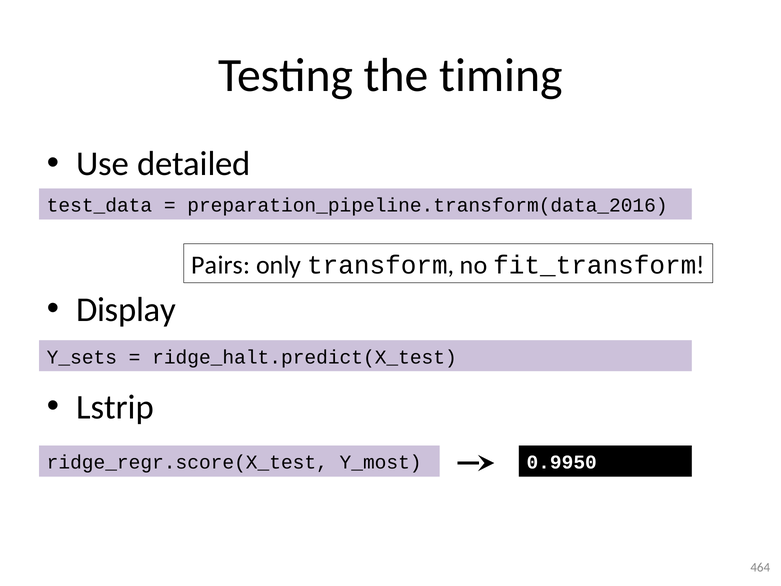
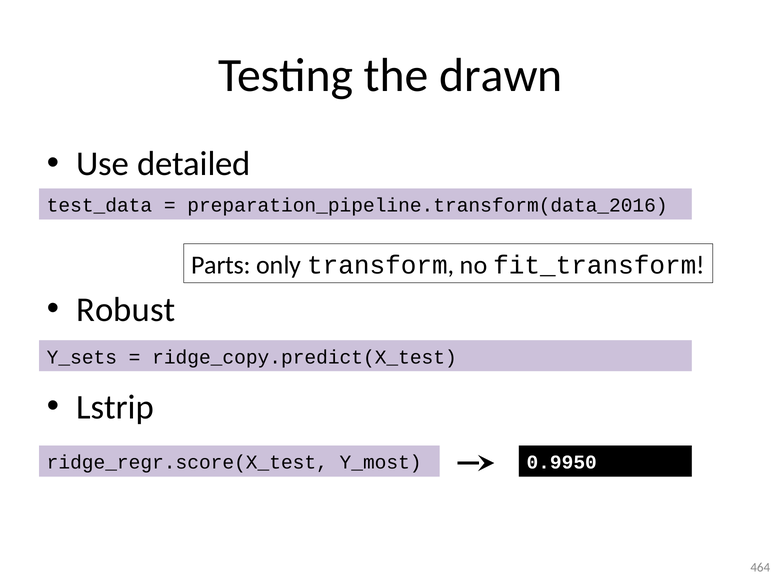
timing: timing -> drawn (501, 76)
Pairs: Pairs -> Parts (221, 265)
Display: Display -> Robust (126, 310)
ridge_halt.predict(X_test: ridge_halt.predict(X_test -> ridge_copy.predict(X_test (304, 357)
